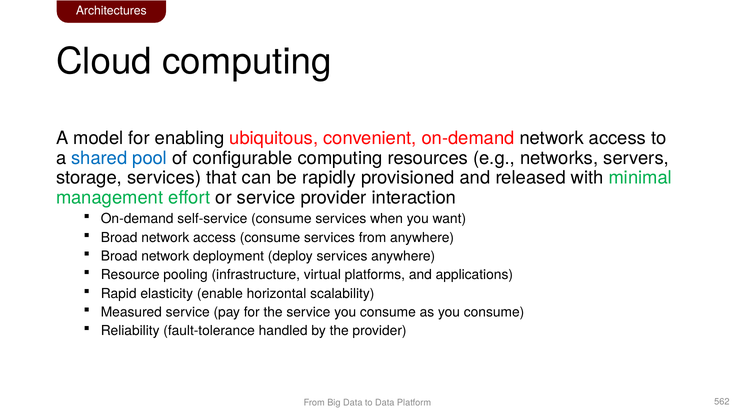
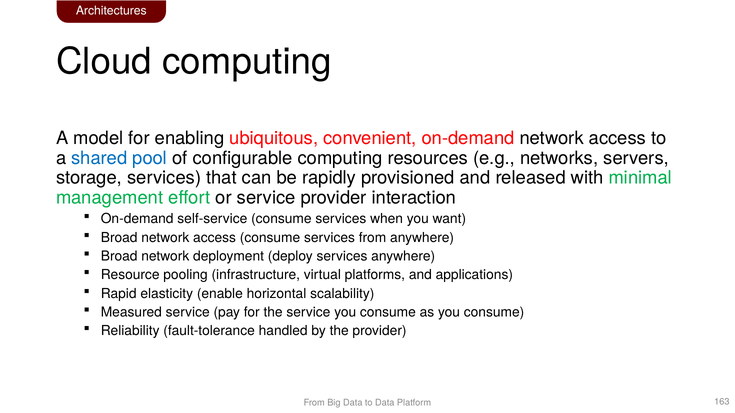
562: 562 -> 163 (722, 402)
